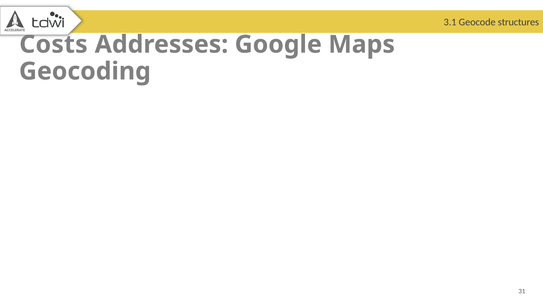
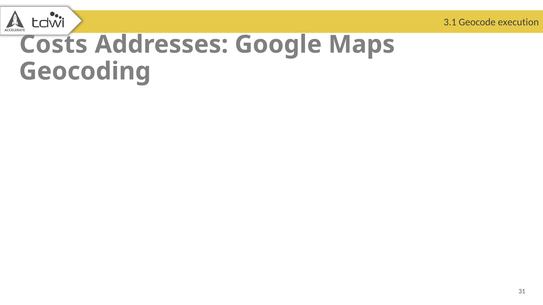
structures: structures -> execution (518, 22)
